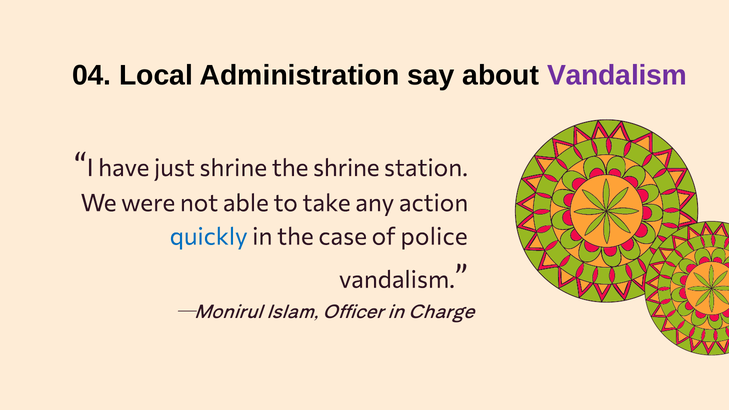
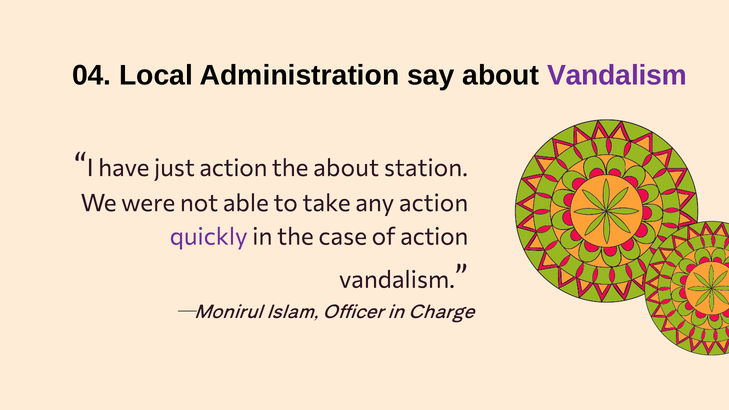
just shrine: shrine -> action (233, 168)
the shrine: shrine -> about (346, 168)
quickly colour: blue -> purple (209, 237)
of police: police -> action (434, 237)
